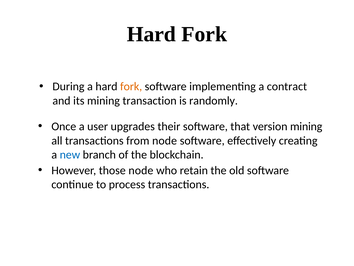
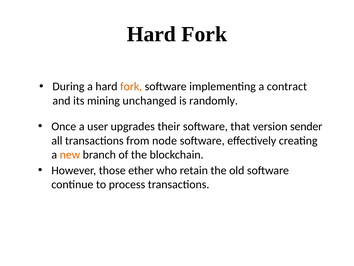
transaction: transaction -> unchanged (149, 101)
version mining: mining -> sender (306, 126)
new colour: blue -> orange (70, 155)
those node: node -> ether (141, 170)
